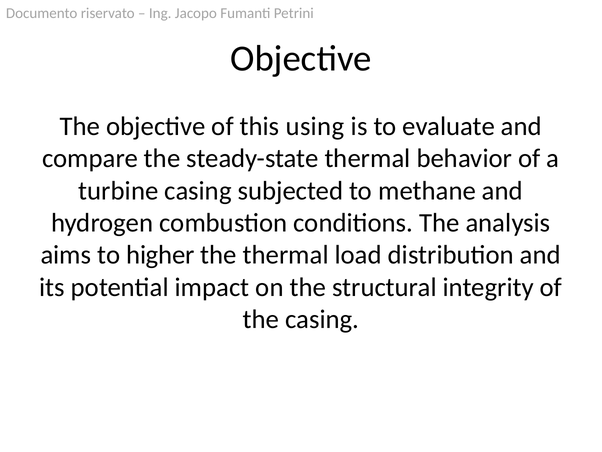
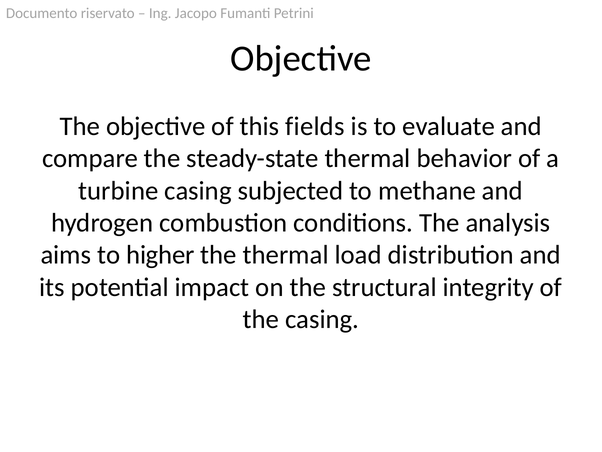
using: using -> fields (315, 126)
